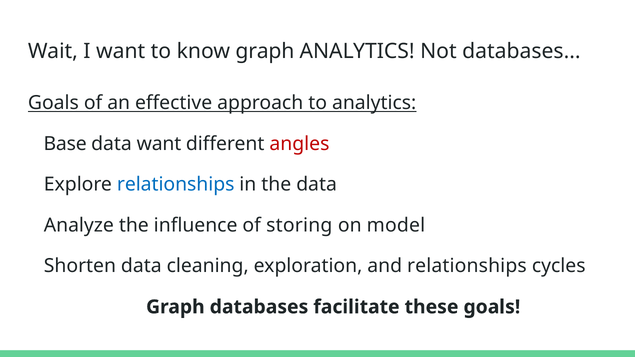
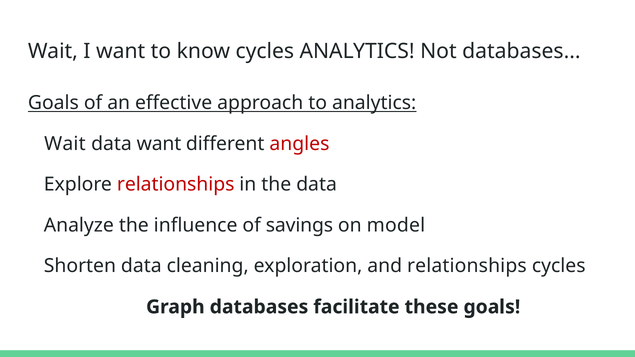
know graph: graph -> cycles (265, 51)
Base: Base -> Wait (65, 144)
relationships colour: blue -> red (176, 185)
storing: storing -> savings (299, 225)
